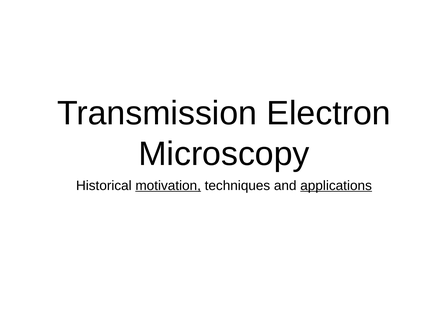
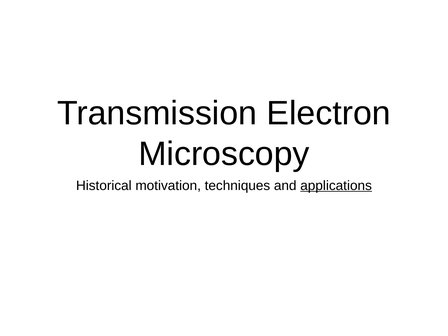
motivation underline: present -> none (168, 186)
